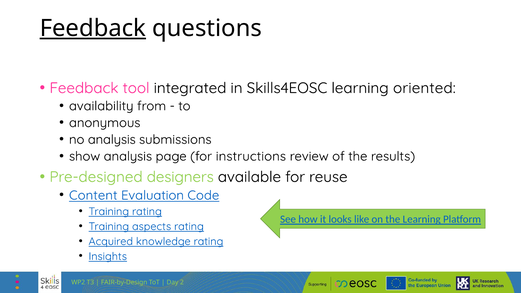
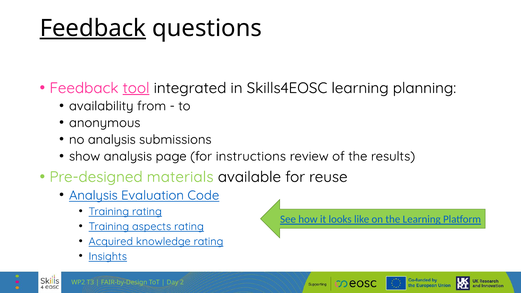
tool underline: none -> present (136, 88)
oriented: oriented -> planning (424, 88)
designers: designers -> materials (180, 177)
Content: Content -> Analysis (93, 195)
